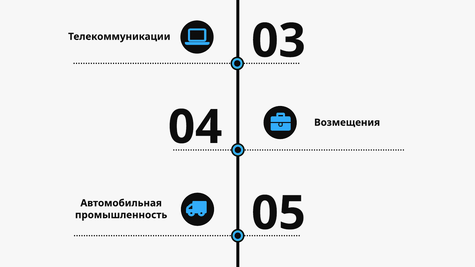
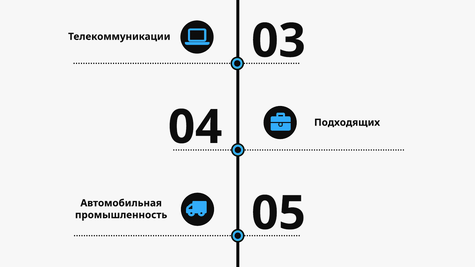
Возмещения: Возмещения -> Подходящих (347, 123)
